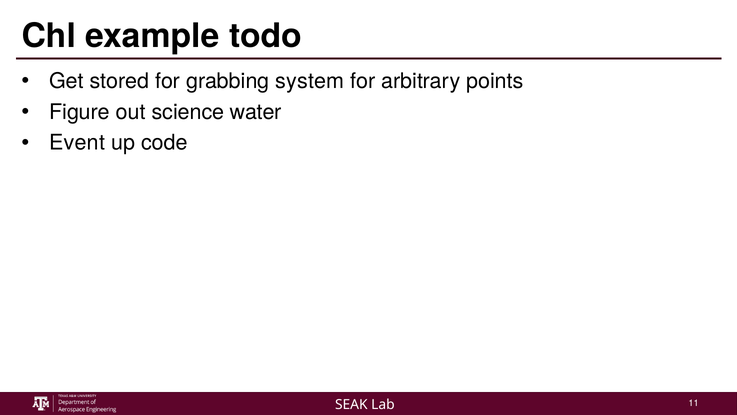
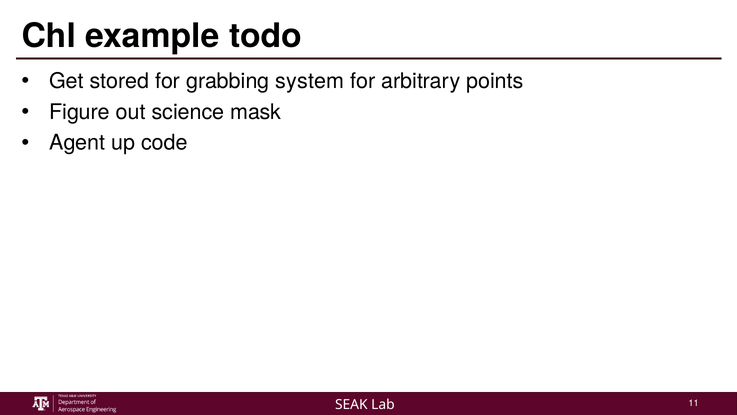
water: water -> mask (256, 112)
Event: Event -> Agent (77, 143)
